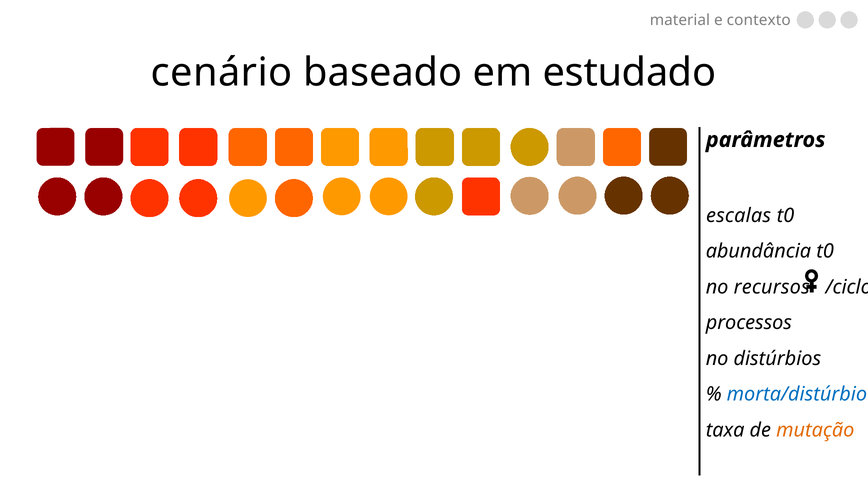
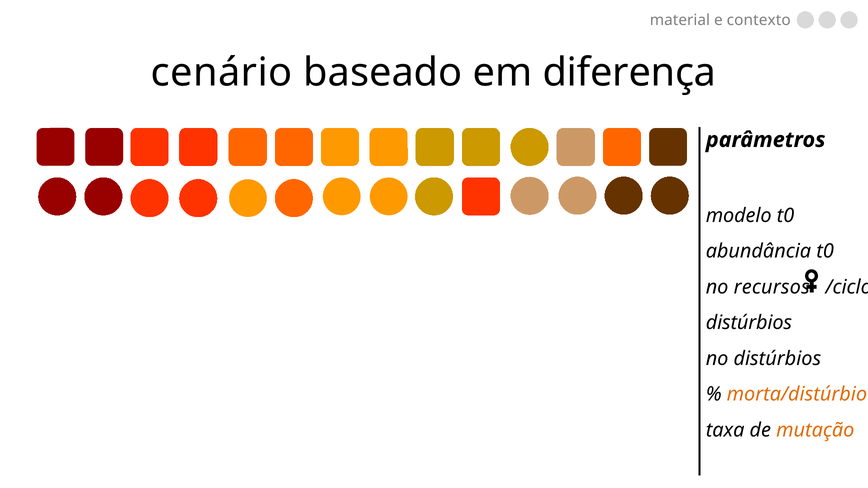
estudado: estudado -> diferença (629, 73)
escalas: escalas -> modelo (739, 216)
processos: processos -> distúrbios (749, 323)
morta/distúrbio colour: blue -> orange (797, 395)
